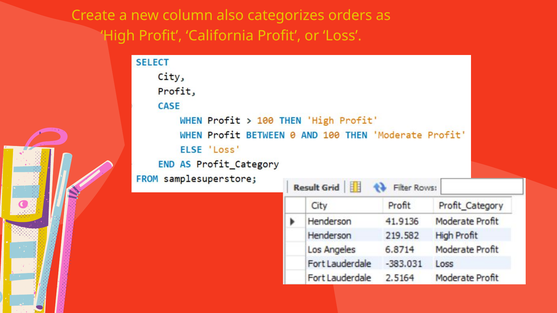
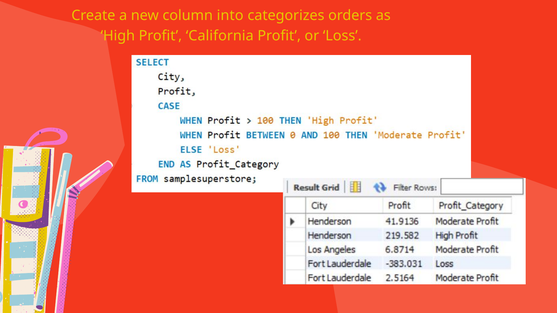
also: also -> into (230, 16)
